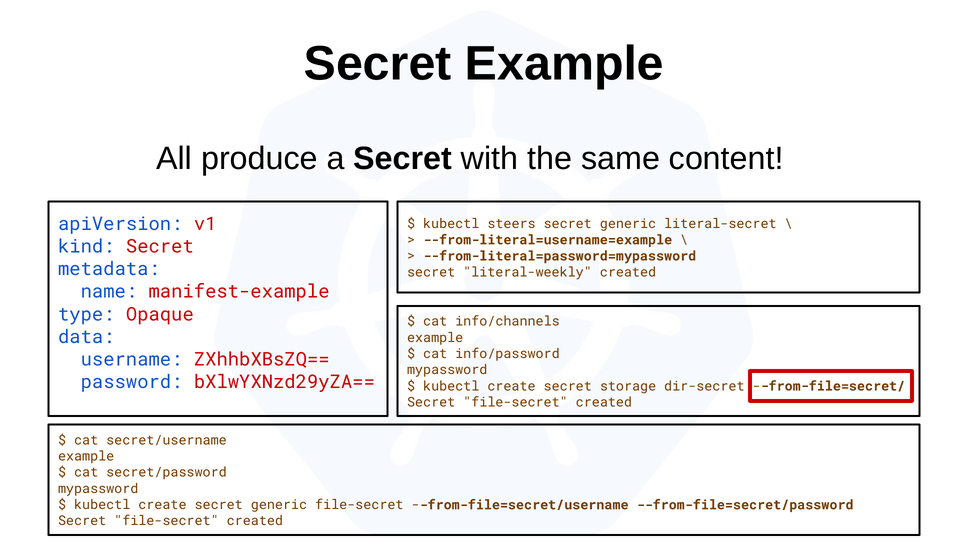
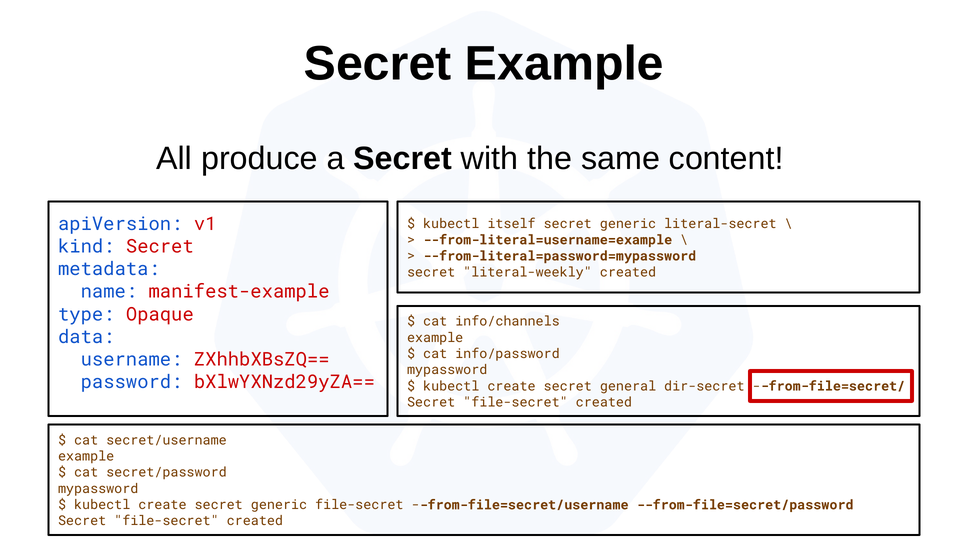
steers: steers -> itself (512, 223)
storage: storage -> general (628, 386)
